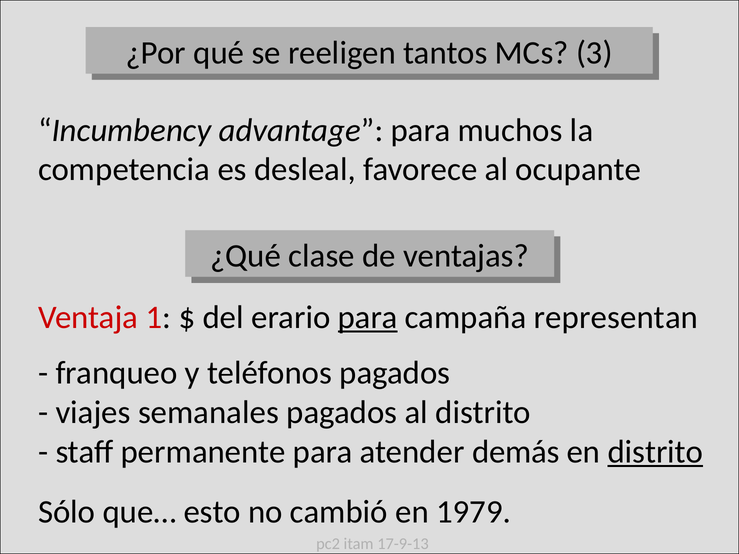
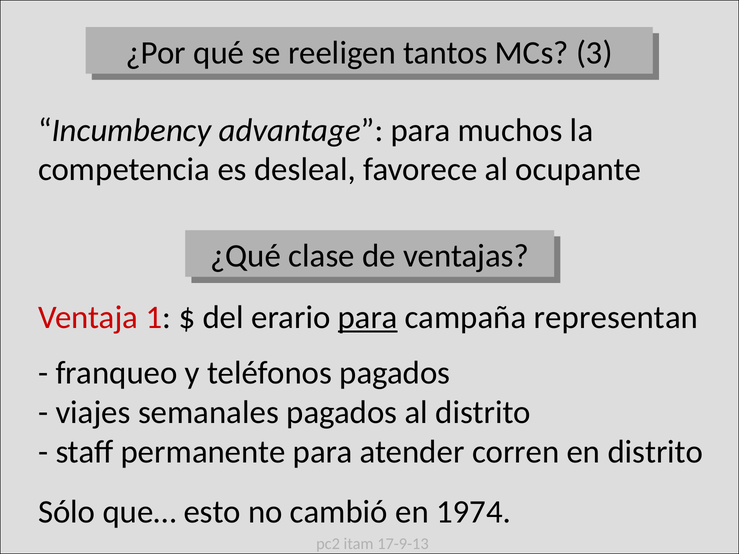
demás: demás -> corren (516, 452)
distrito underline: present -> none (655, 452)
1979: 1979 -> 1974 (474, 512)
